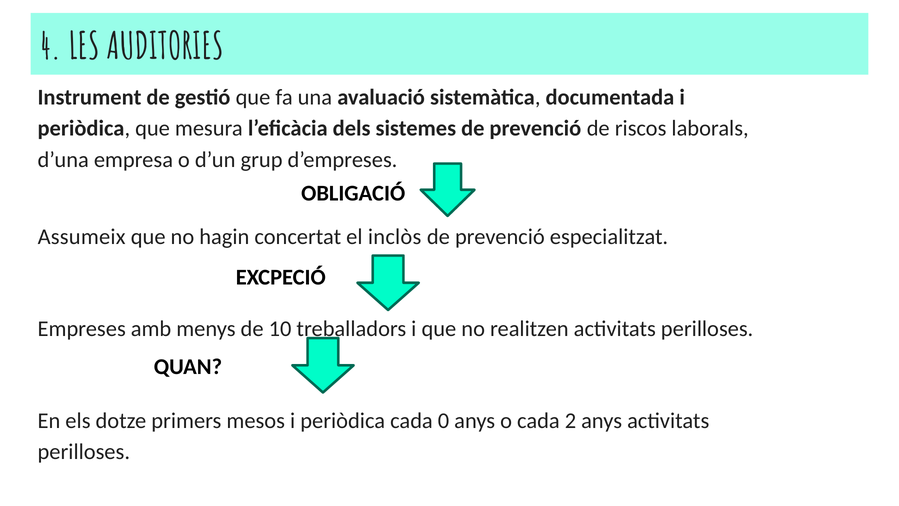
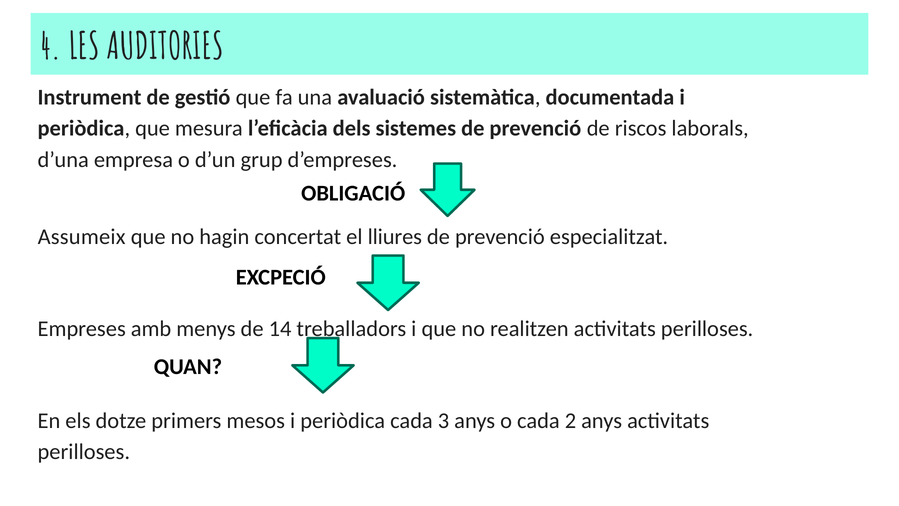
inclòs: inclòs -> lliures (395, 236)
10: 10 -> 14 (280, 328)
0: 0 -> 3 (443, 420)
